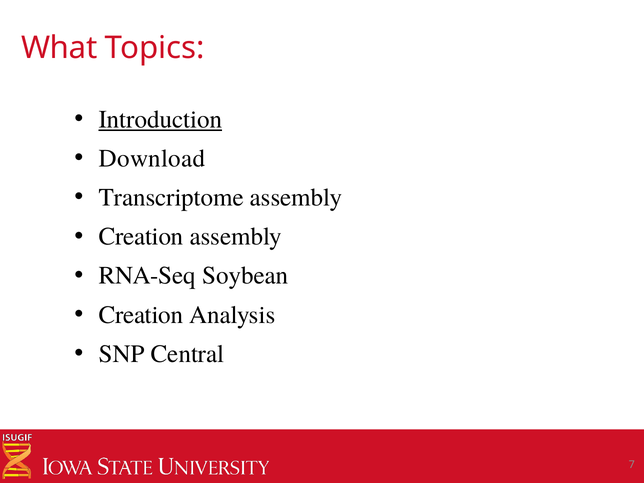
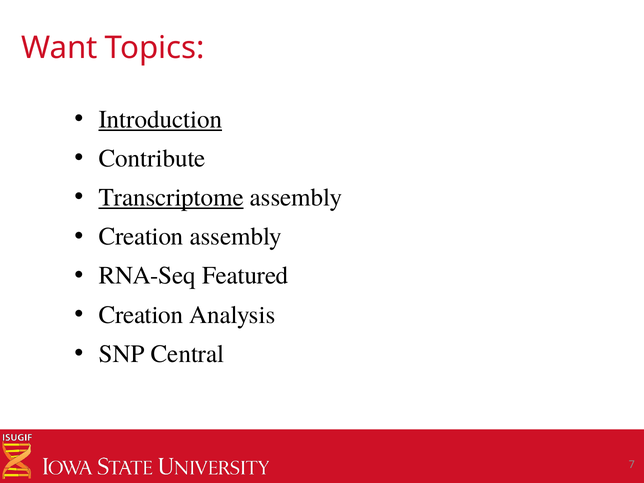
What: What -> Want (59, 48)
Download: Download -> Contribute (152, 158)
Transcriptome underline: none -> present (171, 198)
Soybean: Soybean -> Featured (245, 276)
